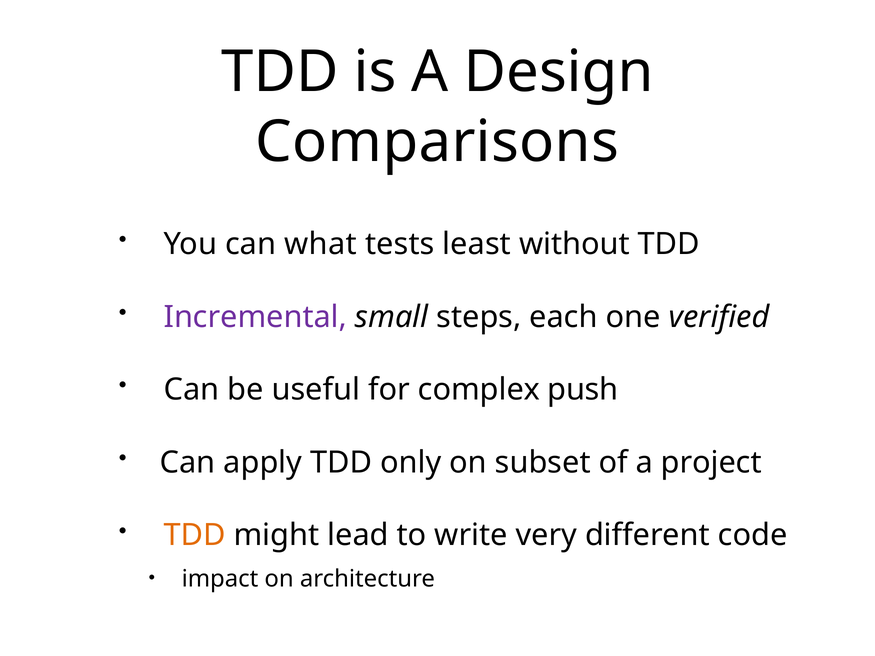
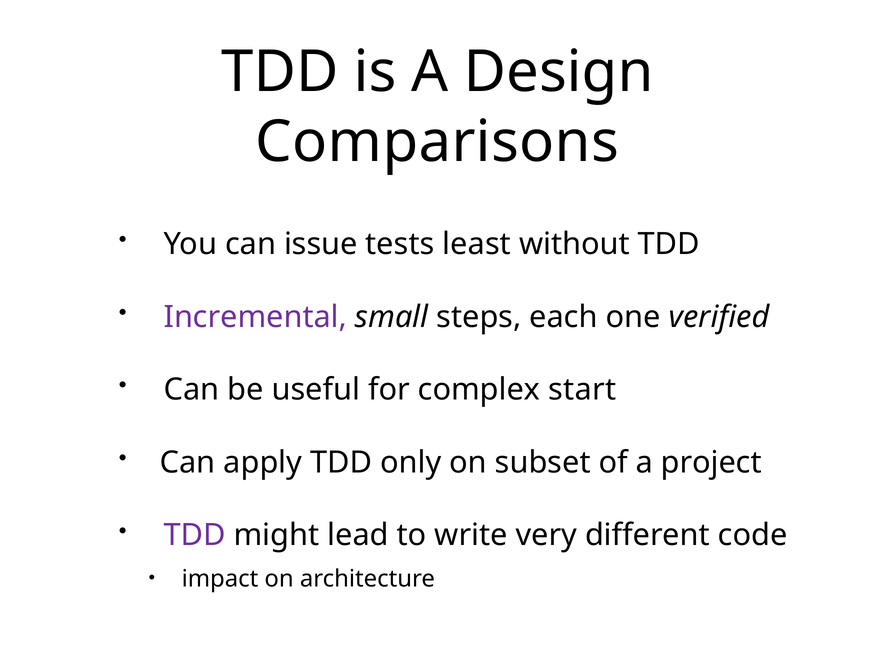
what: what -> issue (321, 244)
push: push -> start (583, 390)
TDD colour: orange -> purple (195, 535)
